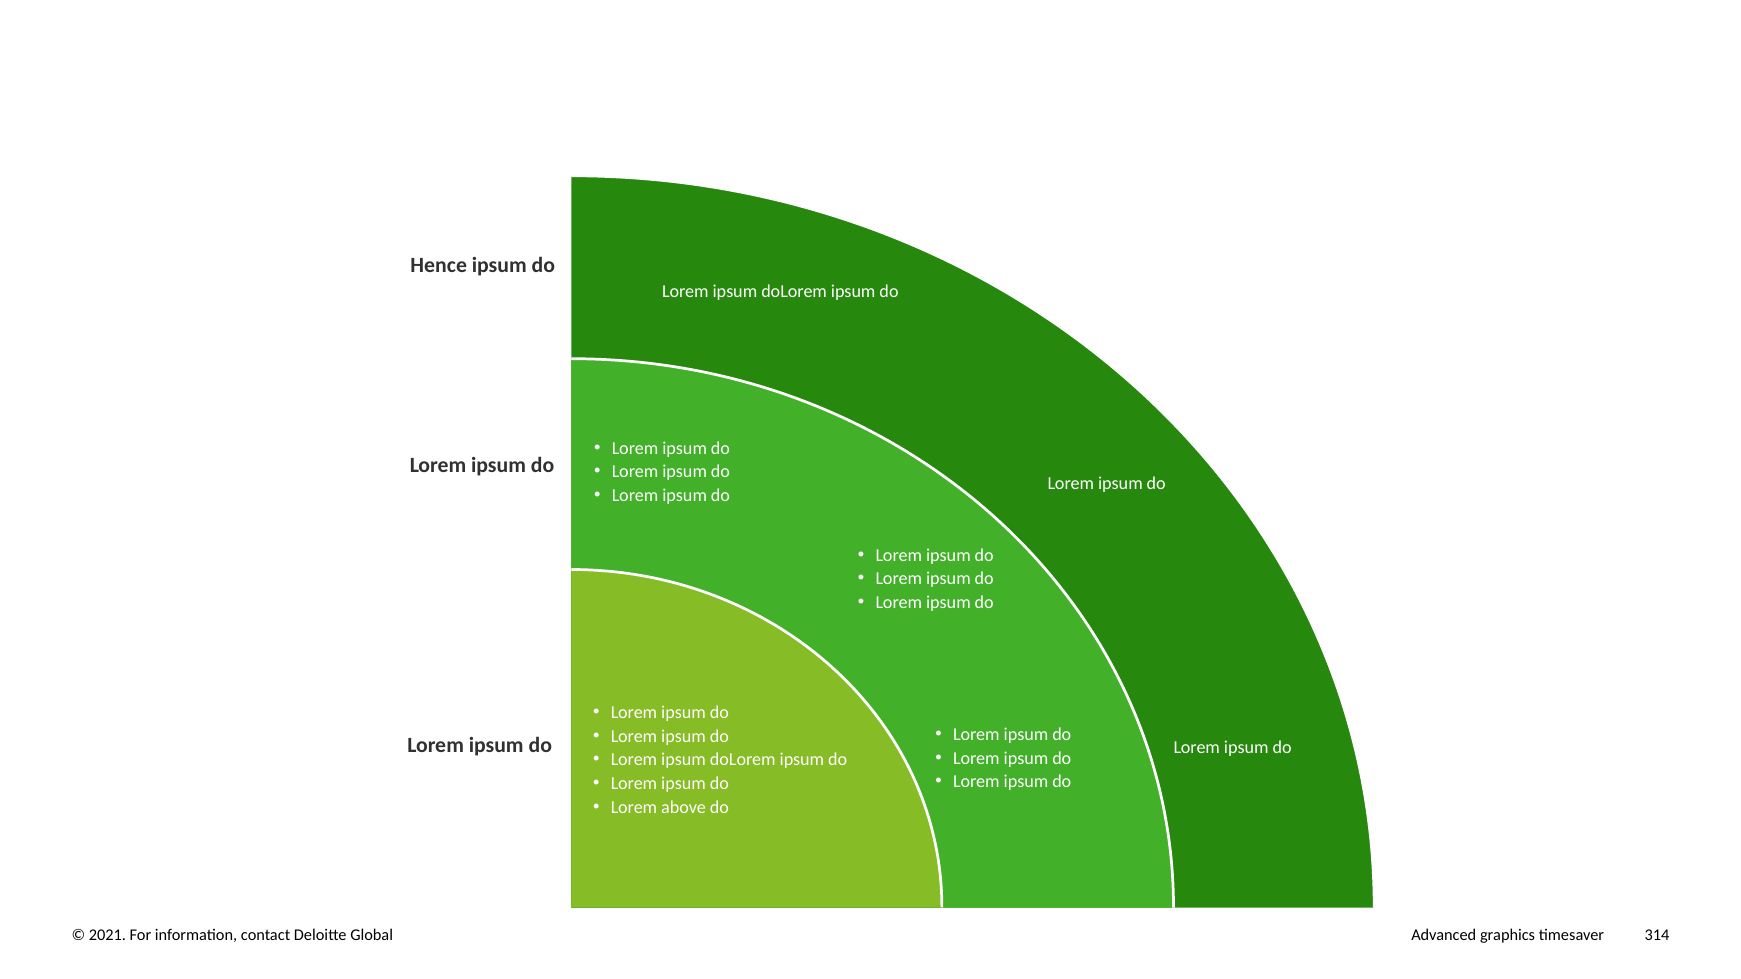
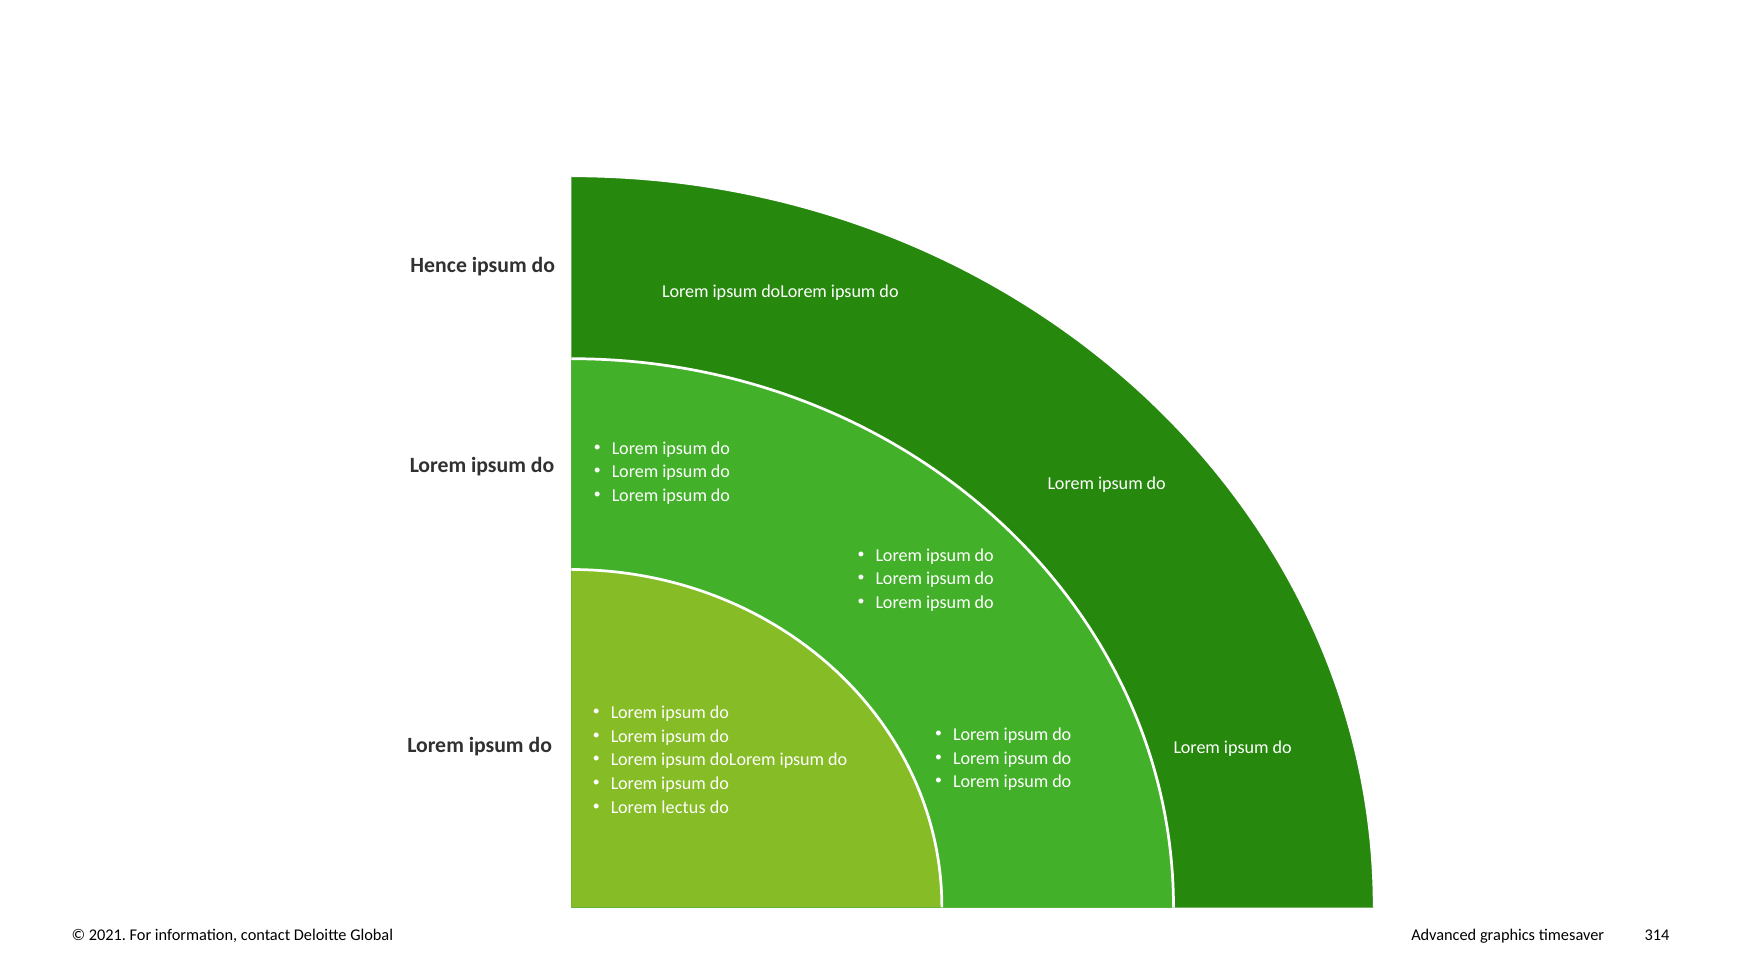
above: above -> lectus (684, 807)
